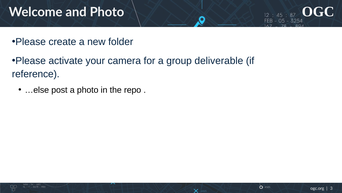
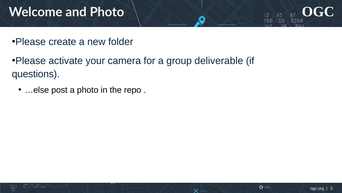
reference: reference -> questions (36, 74)
